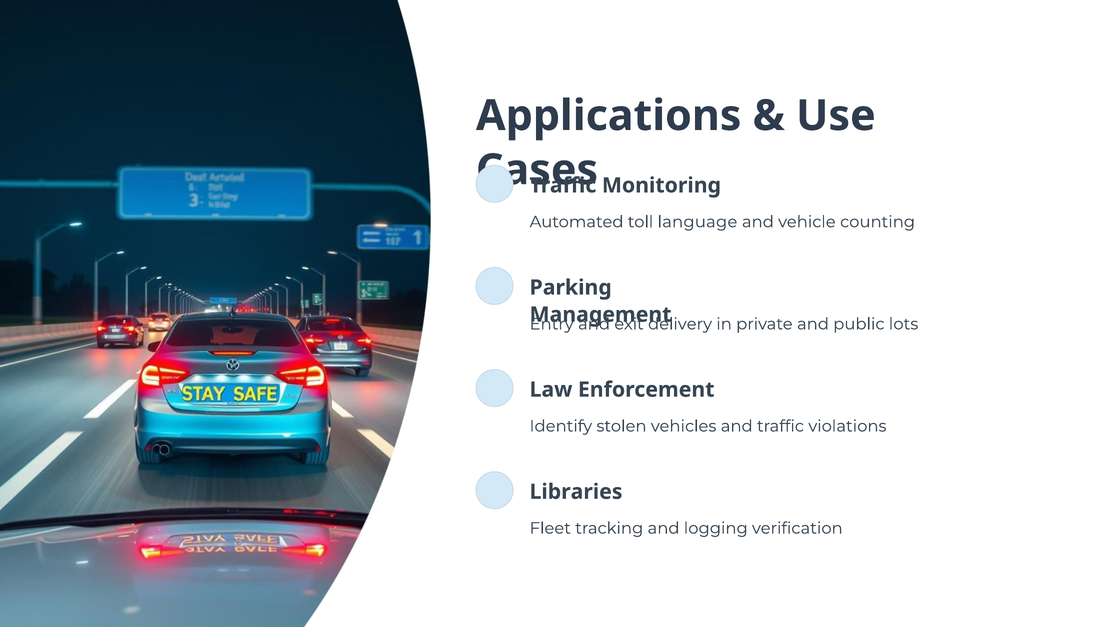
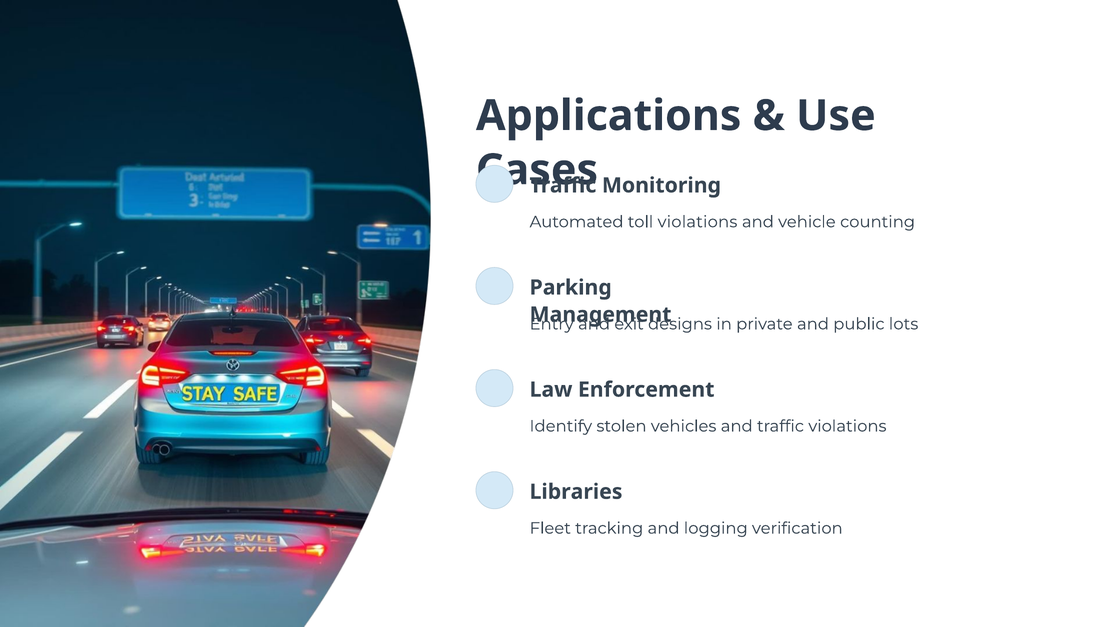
toll language: language -> violations (697, 222)
delivery: delivery -> designs (680, 324)
